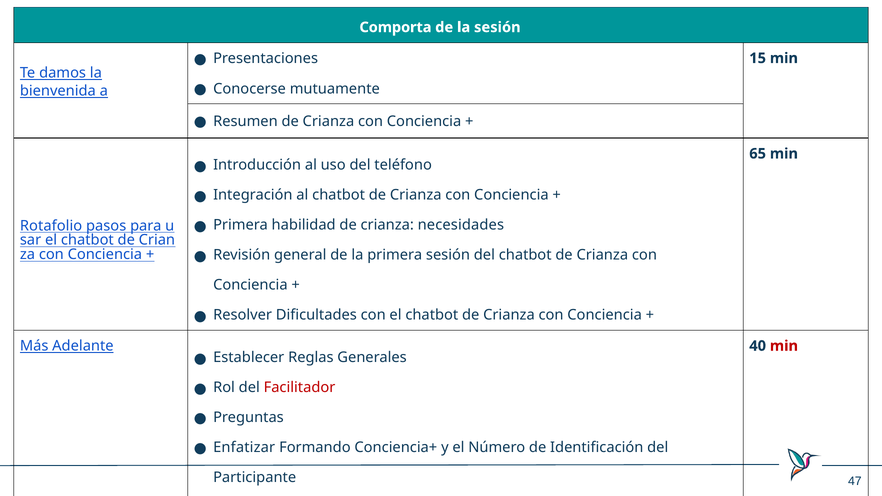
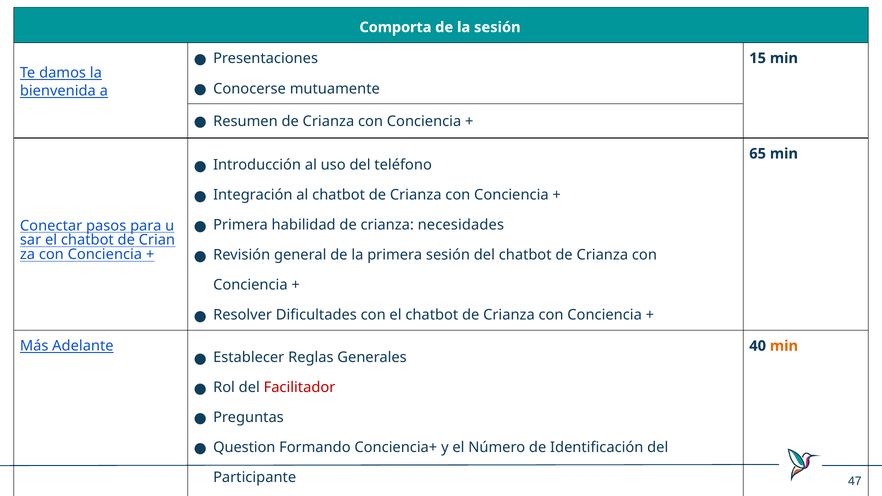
Rotafolio: Rotafolio -> Conectar (51, 226)
min colour: red -> orange (784, 346)
Enfatizar: Enfatizar -> Question (244, 447)
